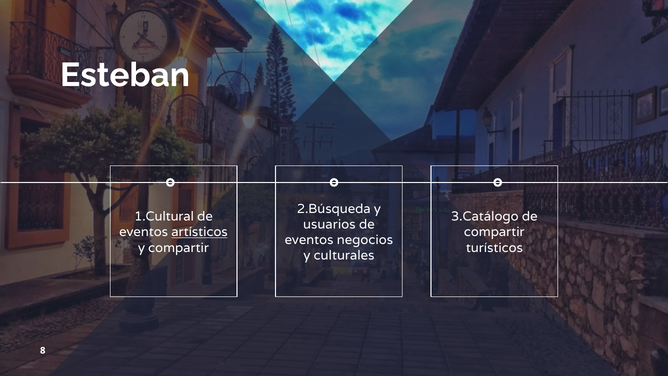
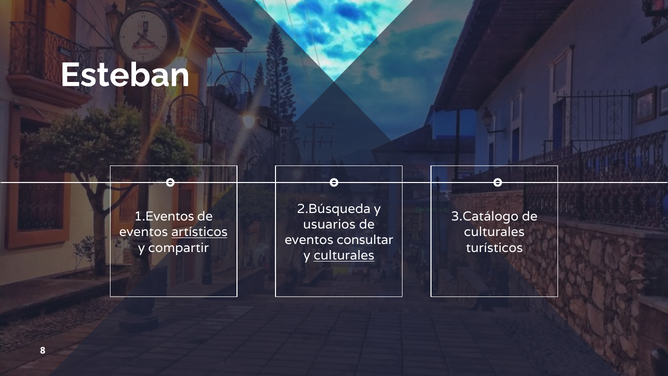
1.Cultural: 1.Cultural -> 1.Eventos (164, 216)
compartir: compartir -> culturales (494, 232)
negocios: negocios -> consultar (365, 240)
culturales underline: none -> present (344, 255)
